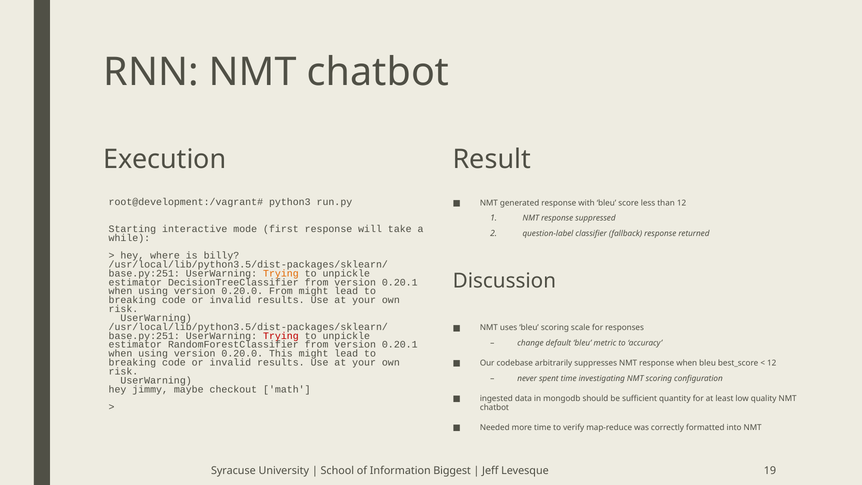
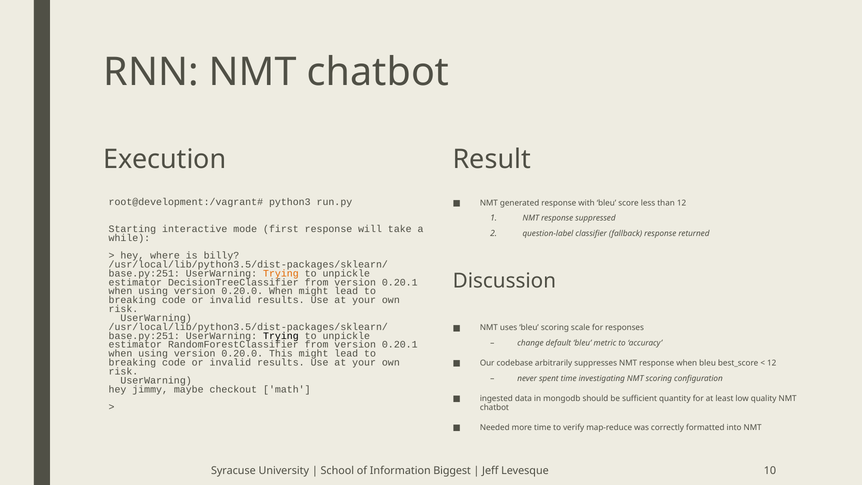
0.20.0 From: From -> When (281, 291)
Trying colour: red -> black (281, 336)
19: 19 -> 10 (770, 470)
